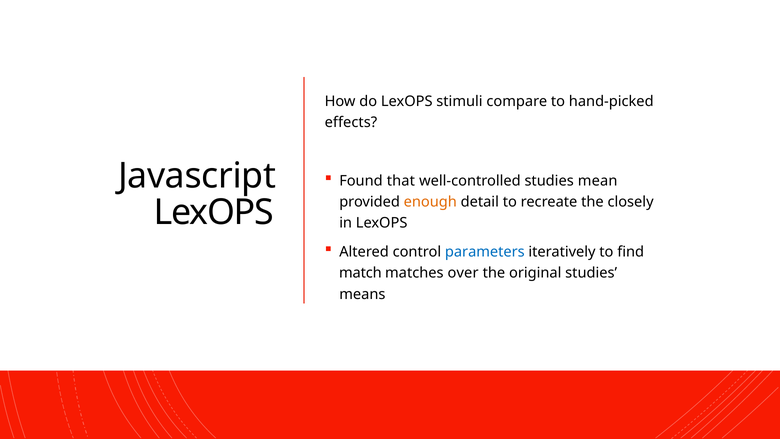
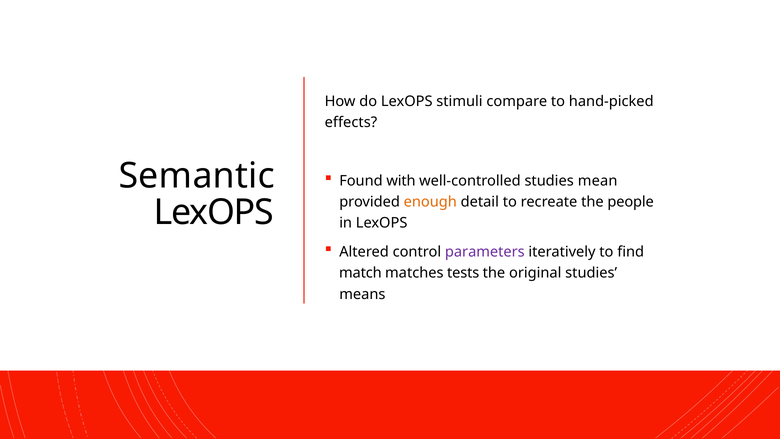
Javascript: Javascript -> Semantic (197, 176)
that: that -> with (401, 181)
closely: closely -> people (631, 202)
parameters colour: blue -> purple (485, 252)
over: over -> tests (463, 273)
